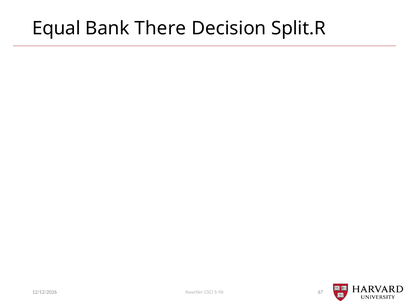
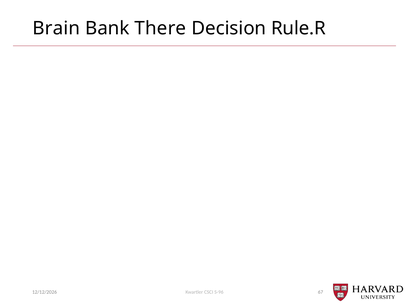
Equal: Equal -> Brain (56, 28)
Split.R: Split.R -> Rule.R (298, 28)
